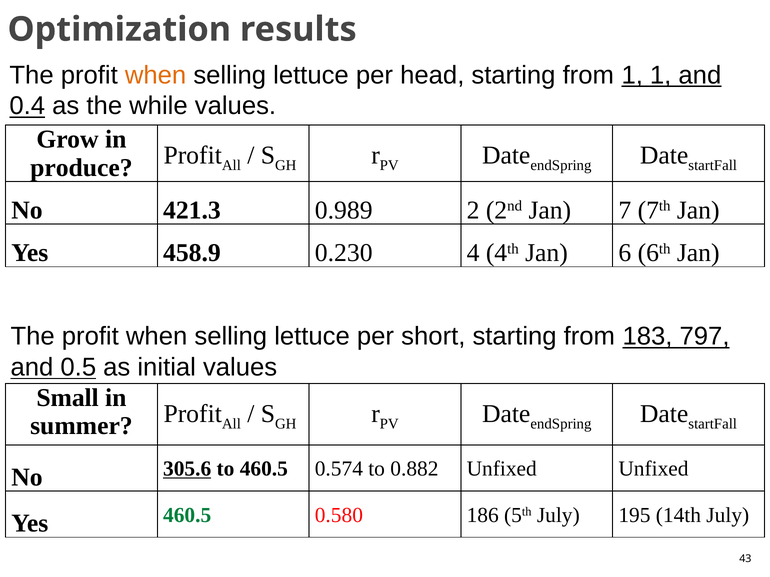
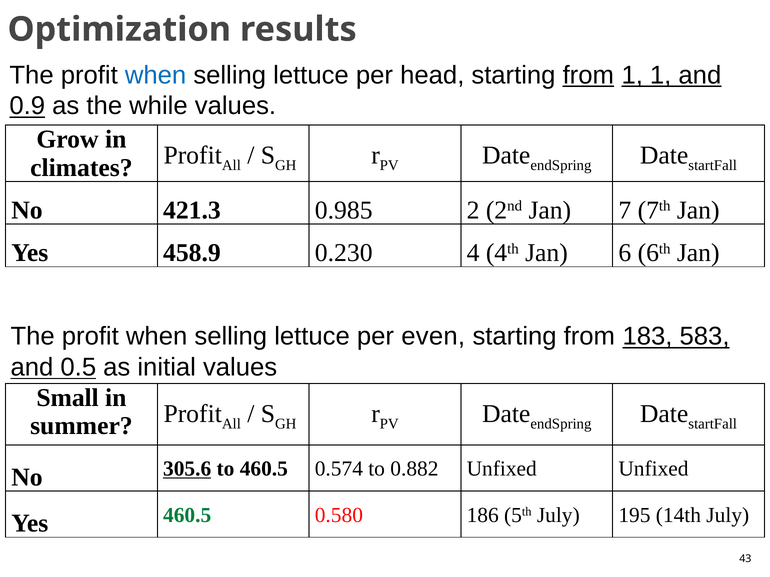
when colour: orange -> blue (156, 75)
from underline: none -> present (588, 75)
0.4: 0.4 -> 0.9 (27, 106)
produce: produce -> climates (81, 168)
0.989: 0.989 -> 0.985 (344, 210)
short: short -> even (433, 337)
797: 797 -> 583 (705, 337)
